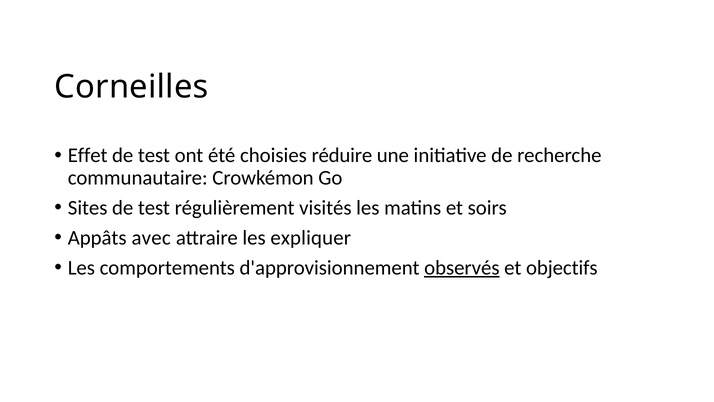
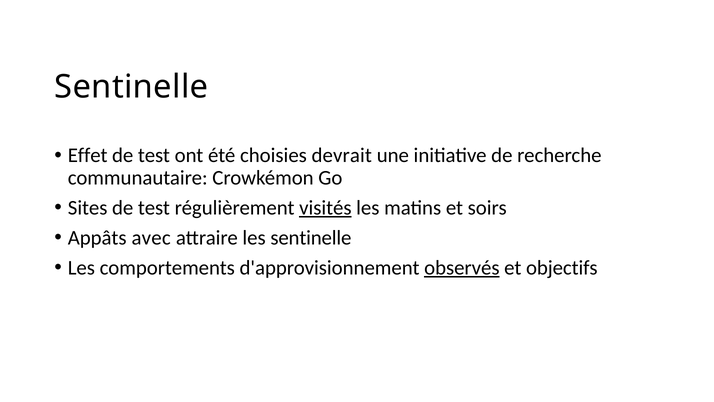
Corneilles: Corneilles -> Sentinelle (131, 87)
réduire: réduire -> devrait (342, 155)
visités underline: none -> present (325, 208)
les expliquer: expliquer -> sentinelle (311, 238)
